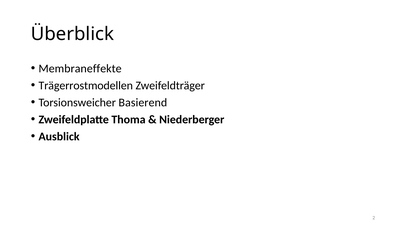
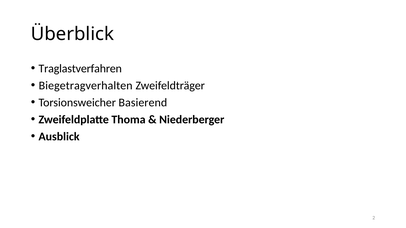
Membraneffekte: Membraneffekte -> Traglastverfahren (80, 69)
Trägerrostmodellen: Trägerrostmodellen -> Biegetragverhalten (86, 86)
